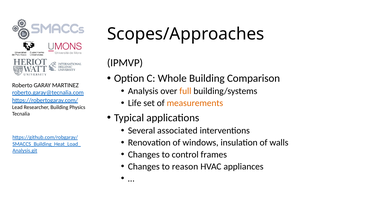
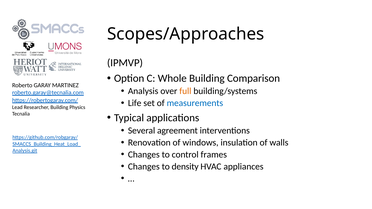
measurements colour: orange -> blue (195, 103)
associated: associated -> agreement (177, 131)
reason: reason -> density (185, 167)
